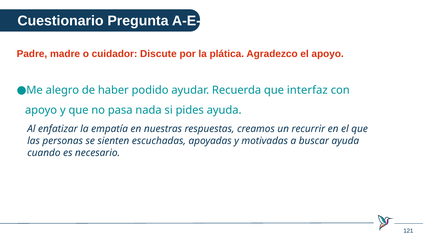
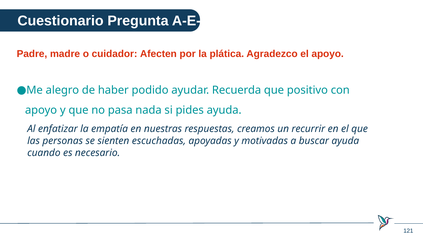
Discute: Discute -> Afecten (158, 54)
interfaz: interfaz -> positivo (307, 90)
